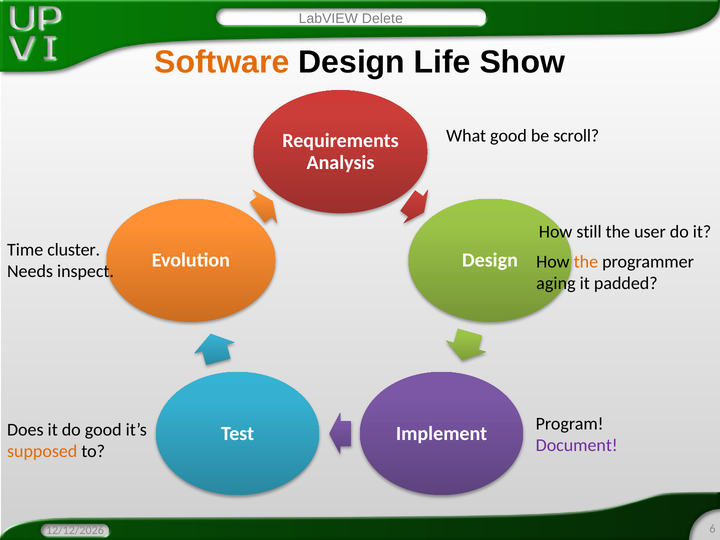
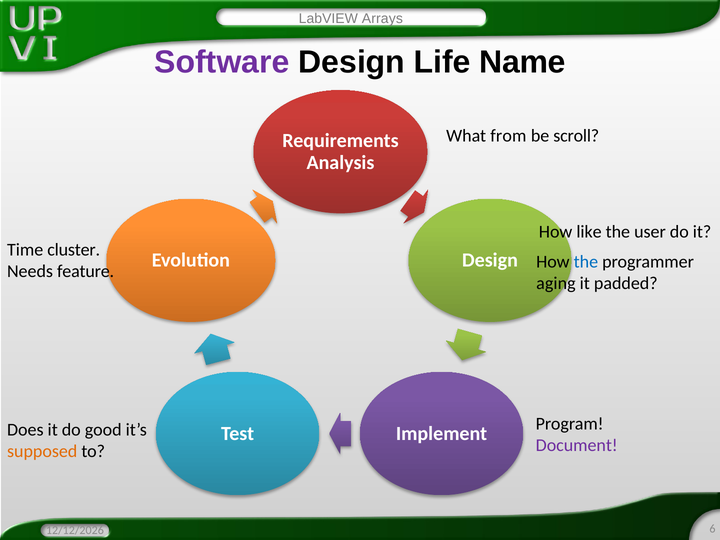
Delete: Delete -> Arrays (382, 19)
Software colour: orange -> purple (222, 62)
Show: Show -> Name (522, 62)
What good: good -> from (508, 136)
still: still -> like (589, 232)
the colour: orange -> blue (586, 262)
inspect: inspect -> feature (86, 271)
